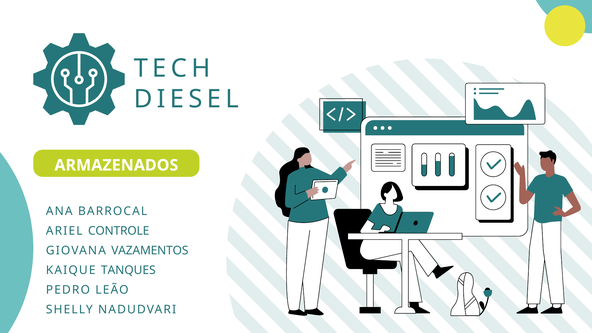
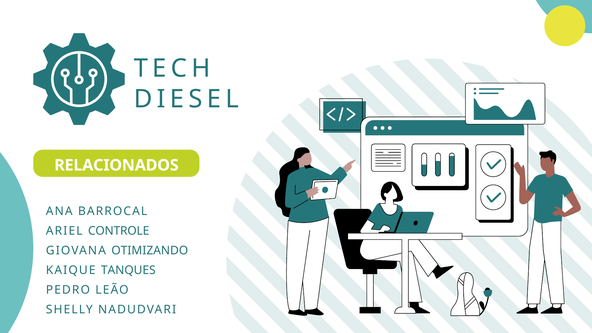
ARMAZENADOS: ARMAZENADOS -> RELACIONADOS (116, 165)
VAZAMENTOS: VAZAMENTOS -> OTIMIZANDO (150, 251)
